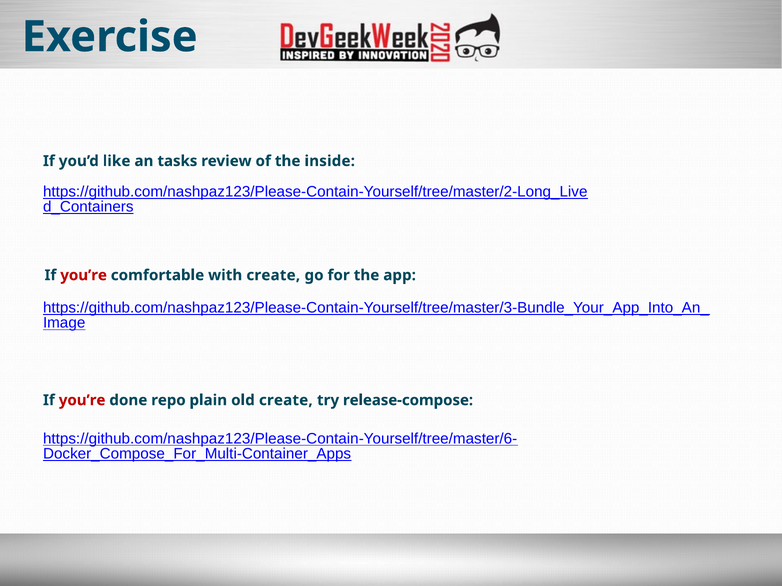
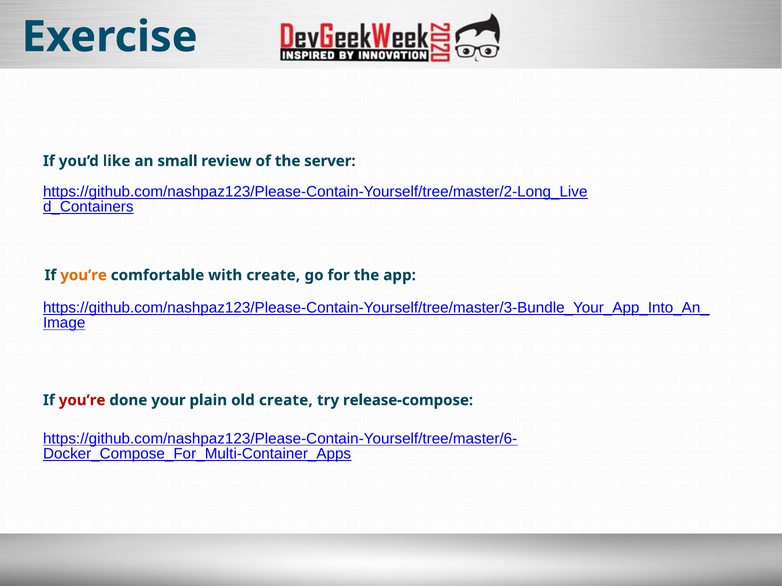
tasks: tasks -> small (177, 161)
inside: inside -> server (330, 161)
you’re colour: red -> orange (84, 275)
repo: repo -> your (168, 401)
